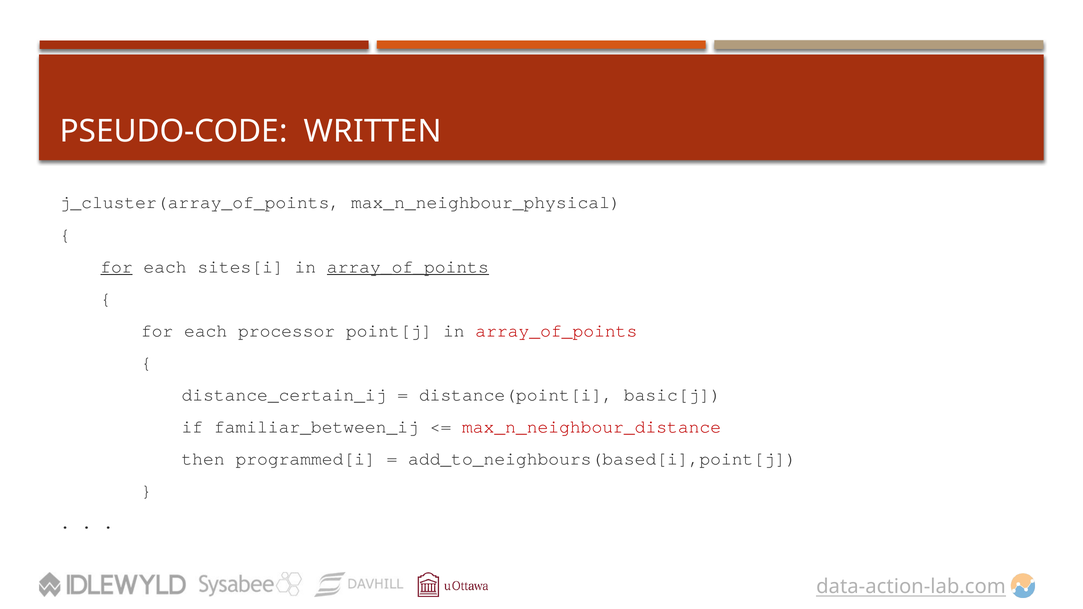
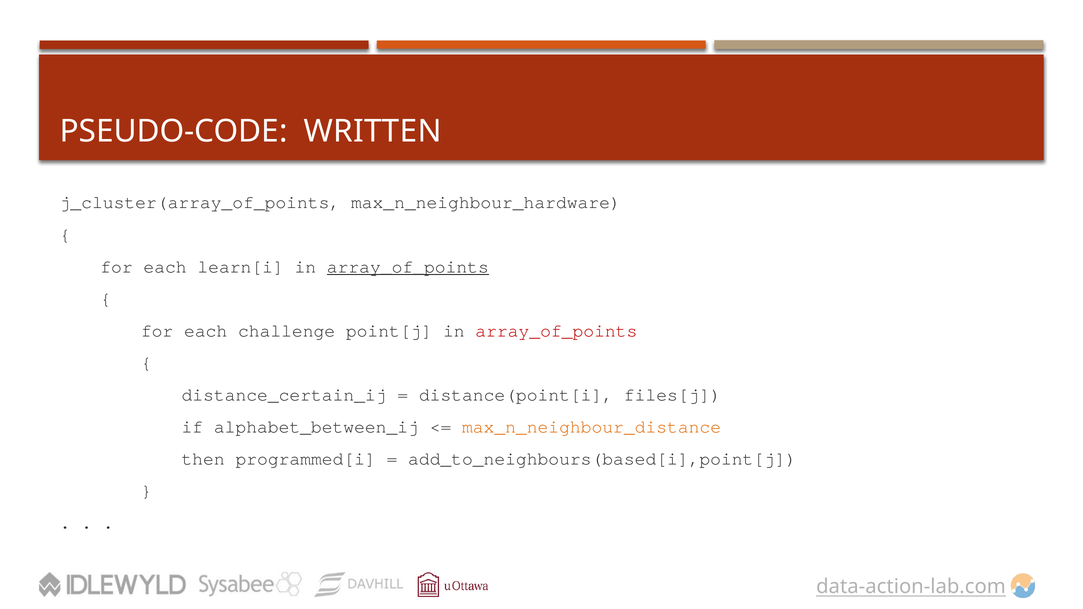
max_n_neighbour_physical: max_n_neighbour_physical -> max_n_neighbour_hardware (486, 203)
for underline: present -> none (117, 267)
sites[i: sites[i -> learn[i (241, 267)
processor: processor -> challenge (287, 331)
basic[j: basic[j -> files[j (672, 395)
familiar_between_ij: familiar_between_ij -> alphabet_between_ij (316, 427)
max_n_neighbour_distance colour: red -> orange (592, 427)
